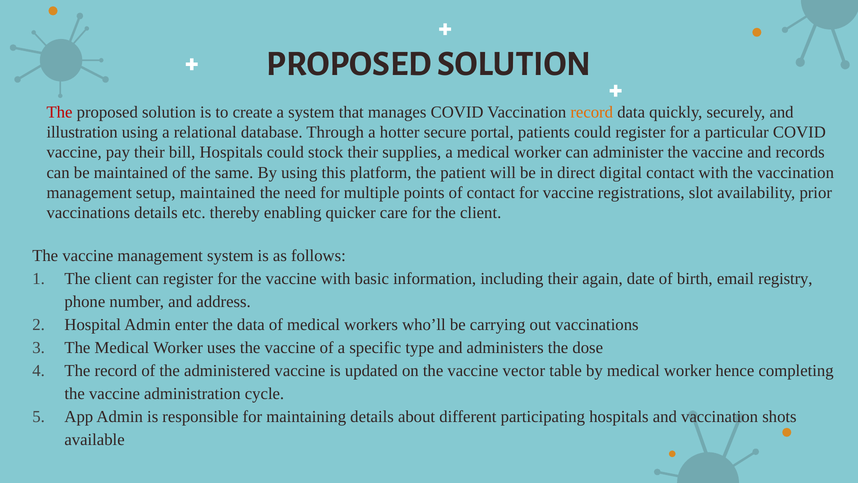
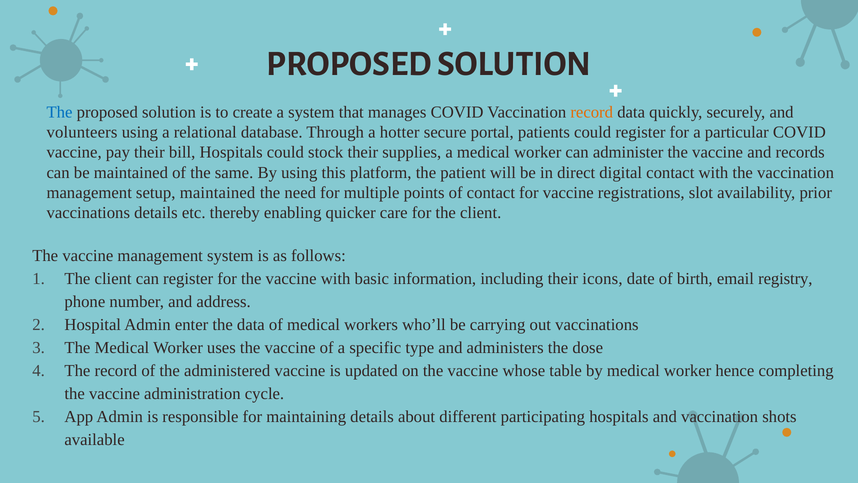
The colour: red -> blue (60, 112)
illustration: illustration -> volunteers (82, 132)
again: again -> icons (602, 278)
vector: vector -> whose (524, 370)
